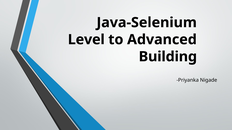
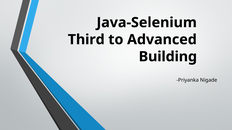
Level: Level -> Third (86, 40)
